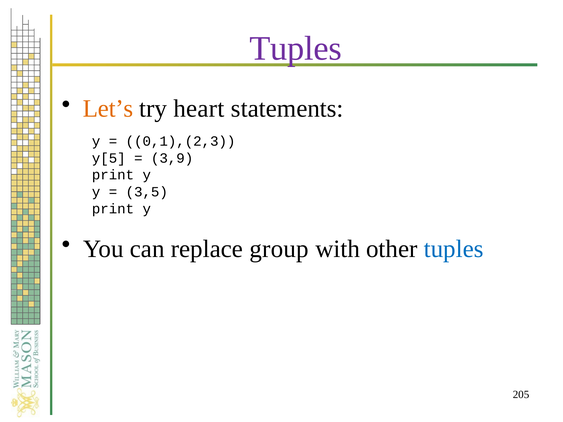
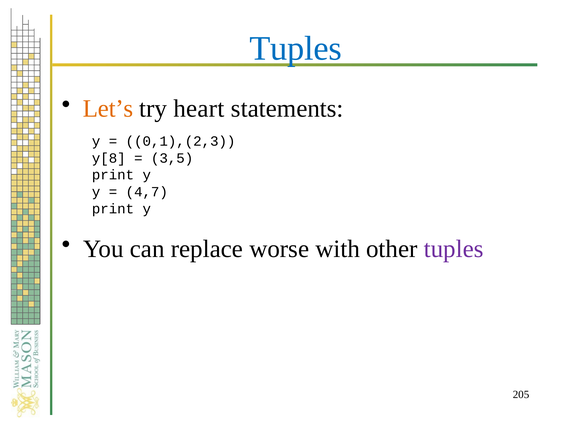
Tuples colour: purple -> blue (296, 48)
y[5: y[5 -> y[8 (109, 158)
3,9: 3,9 -> 3,5 (172, 158)
3,5: 3,5 -> 4,7 (147, 192)
group: group -> worse (279, 249)
tuples colour: blue -> purple (454, 249)
